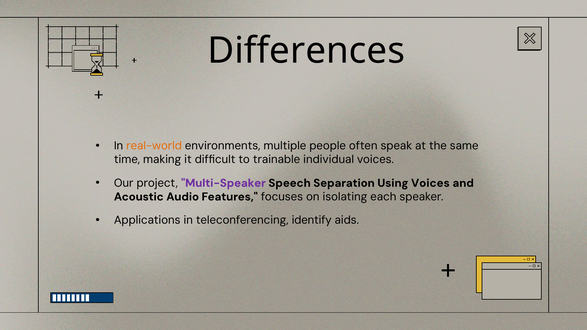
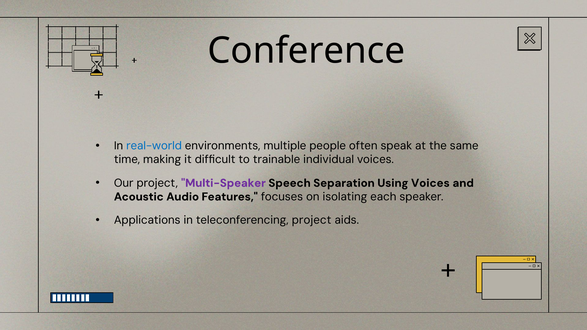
Differences: Differences -> Conference (306, 51)
real-world colour: orange -> blue (154, 146)
teleconferencing identify: identify -> project (312, 220)
